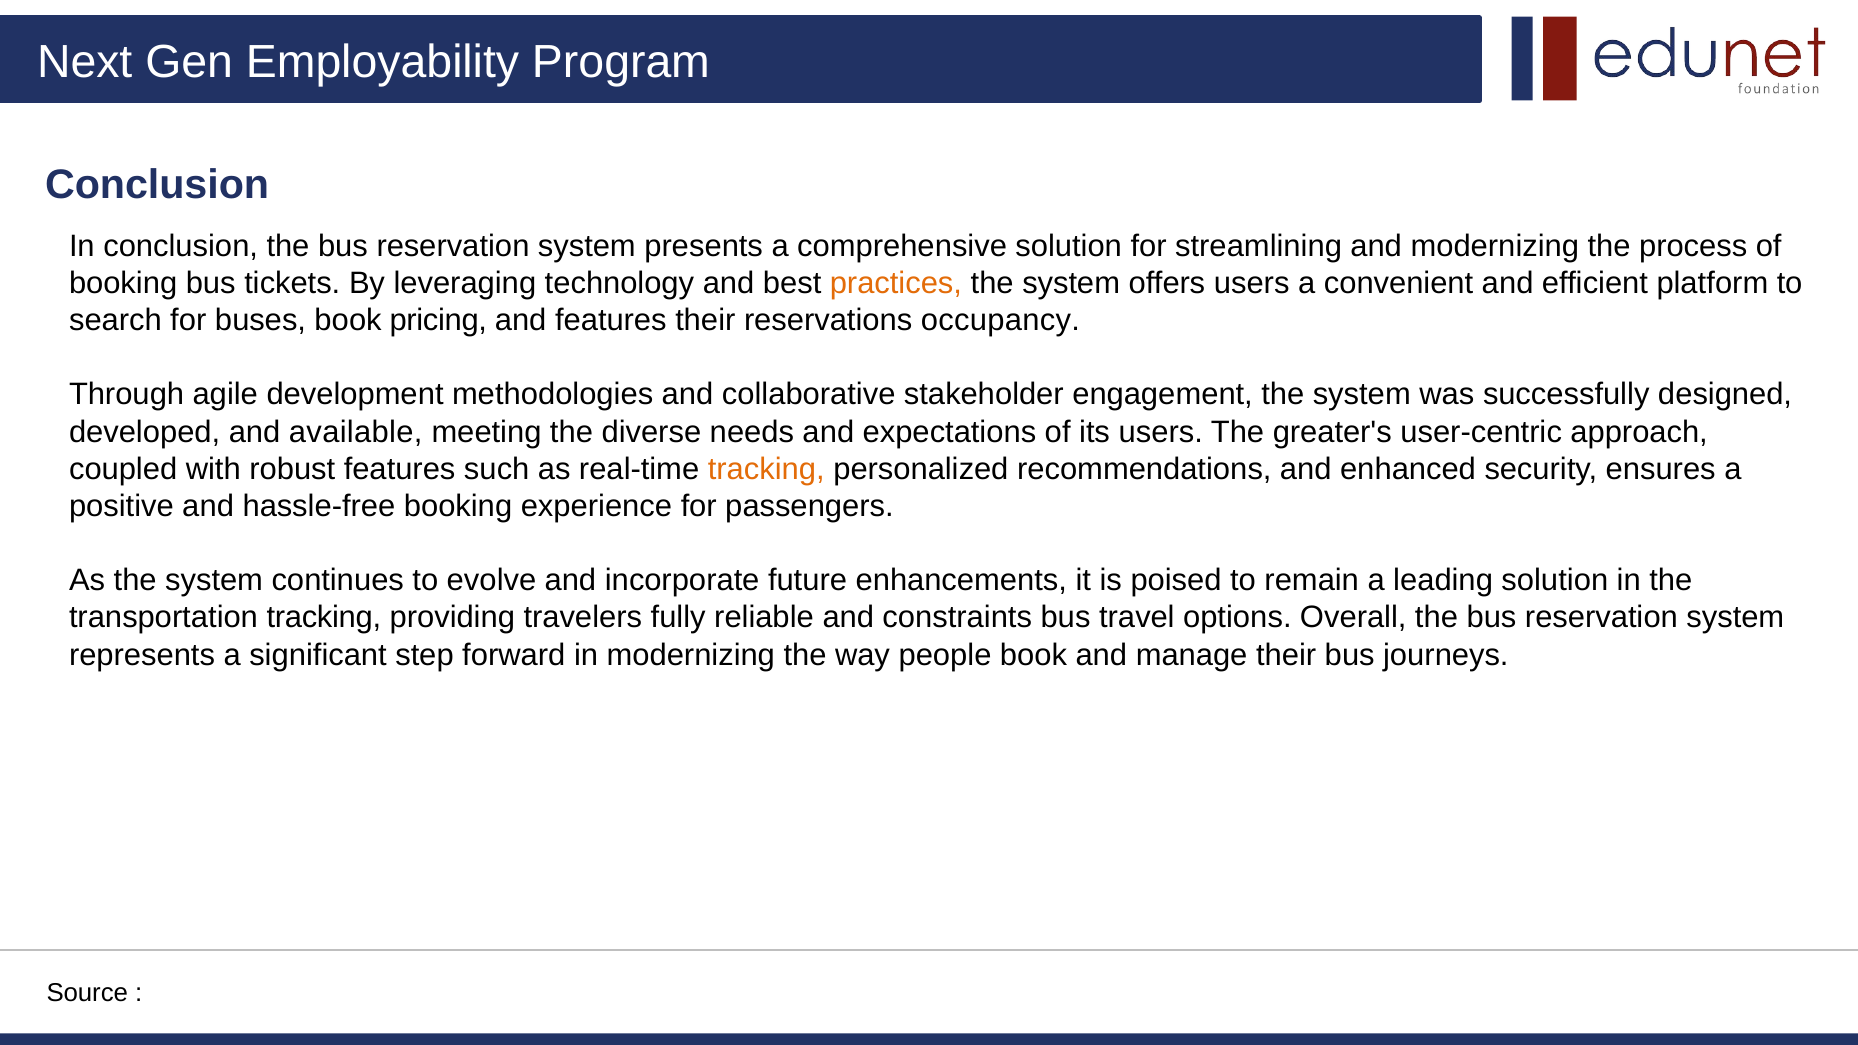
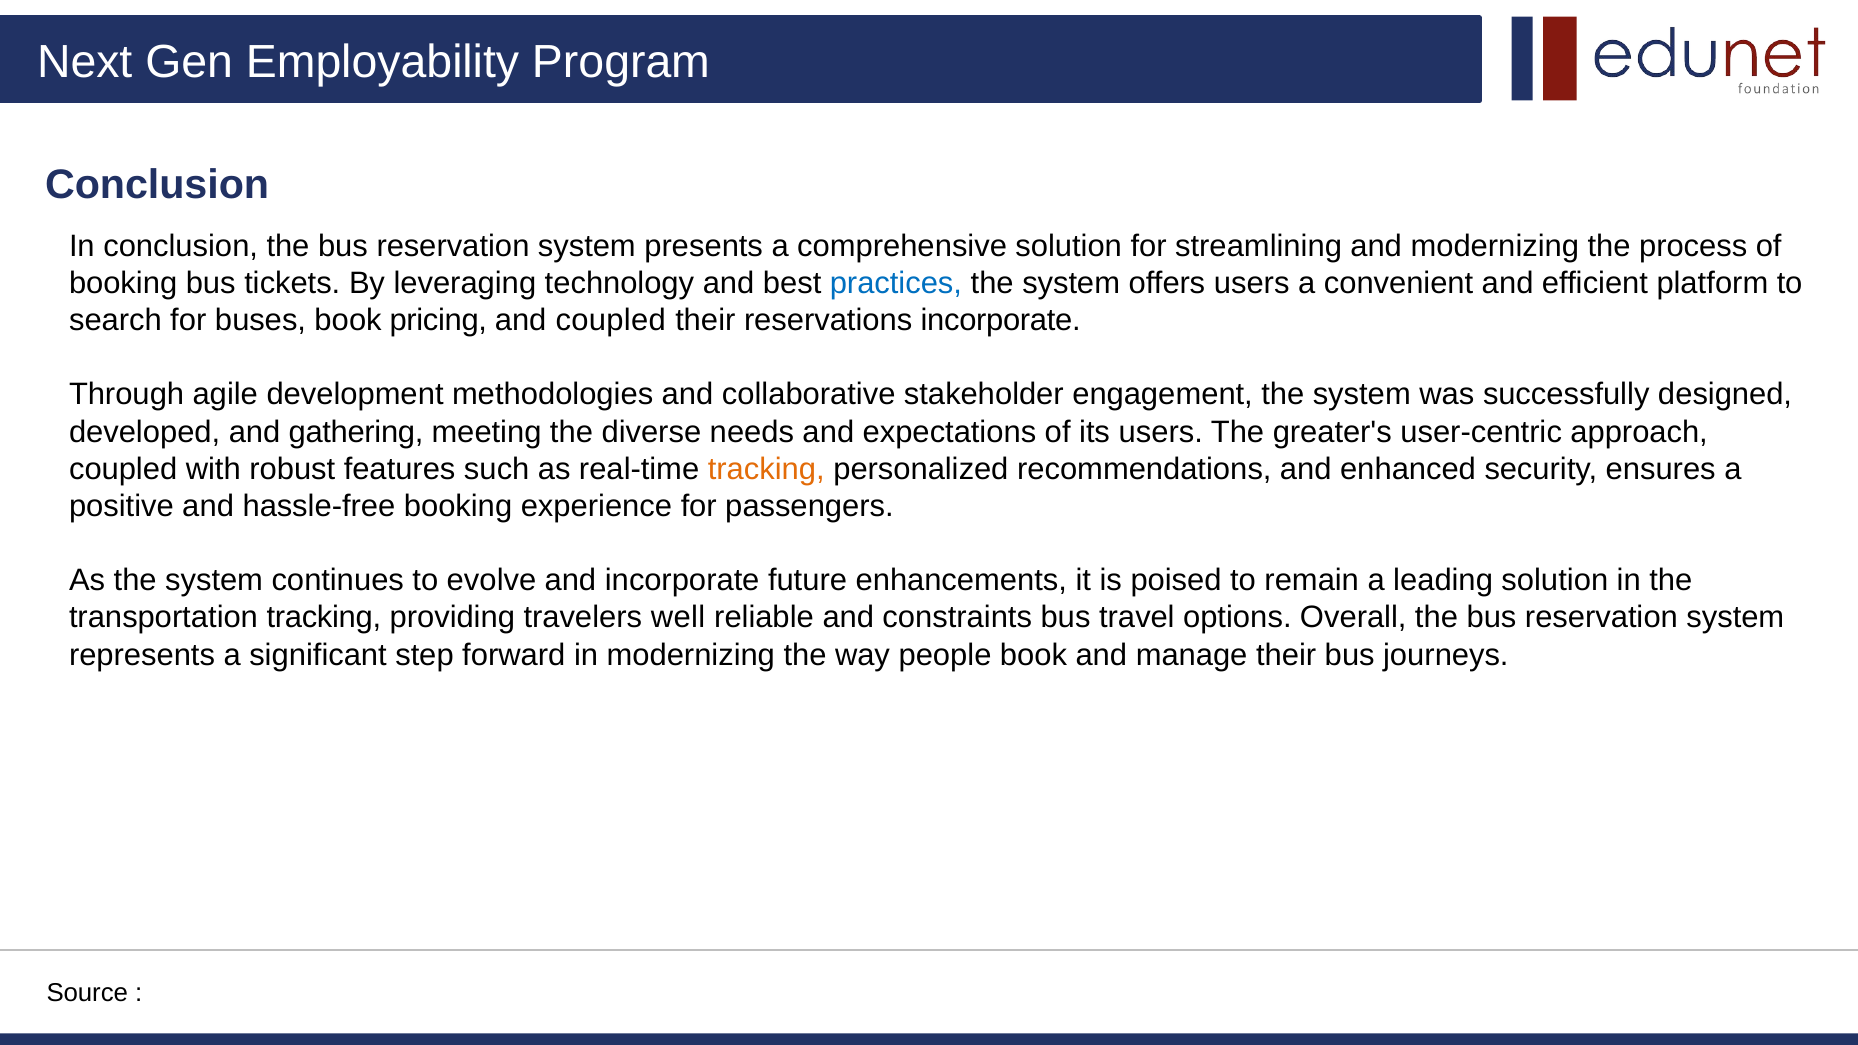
practices colour: orange -> blue (896, 283)
and features: features -> coupled (611, 320)
reservations occupancy: occupancy -> incorporate (1001, 320)
available: available -> gathering (356, 432)
fully: fully -> well (678, 618)
